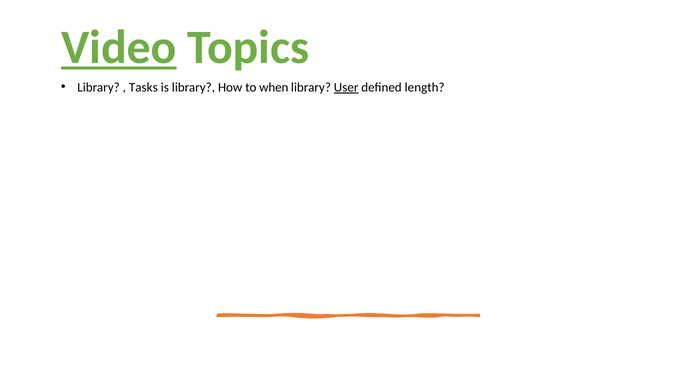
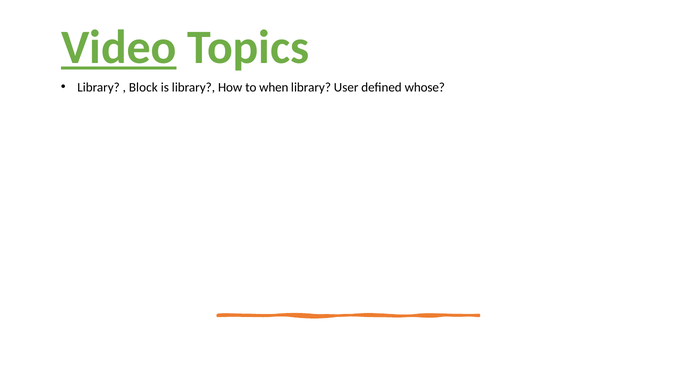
Tasks: Tasks -> Block (143, 87)
User underline: present -> none (346, 87)
length: length -> whose (425, 87)
